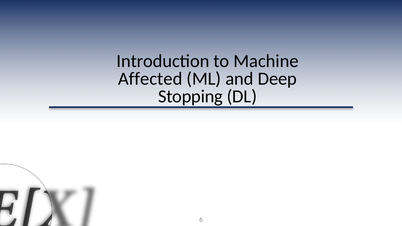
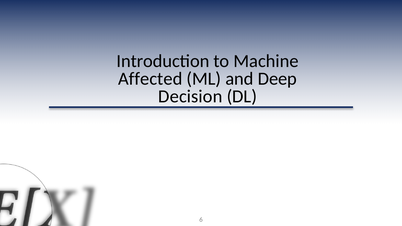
Stopping: Stopping -> Decision (190, 96)
